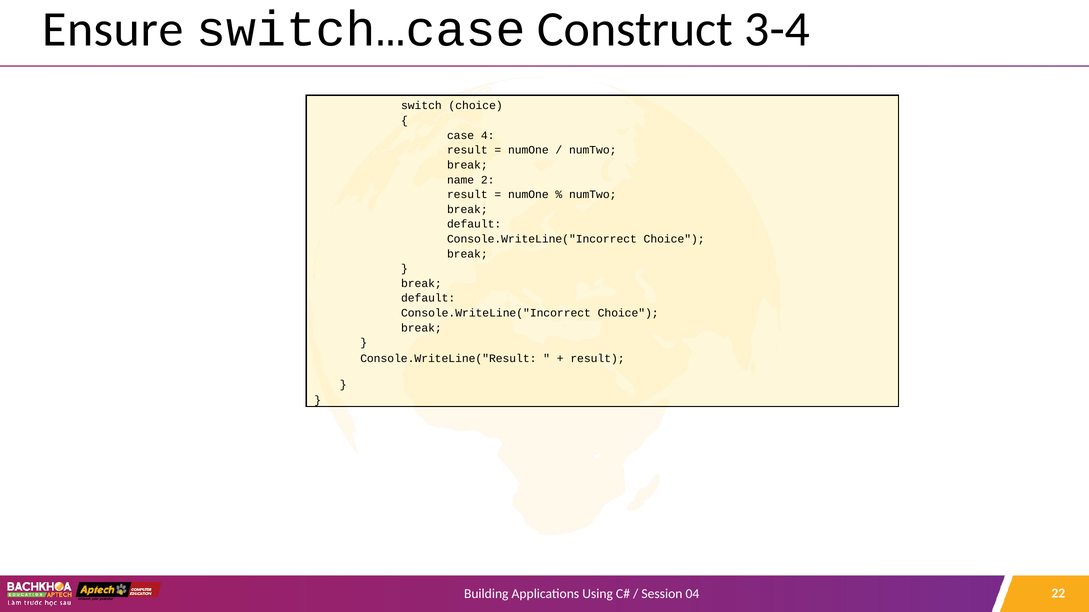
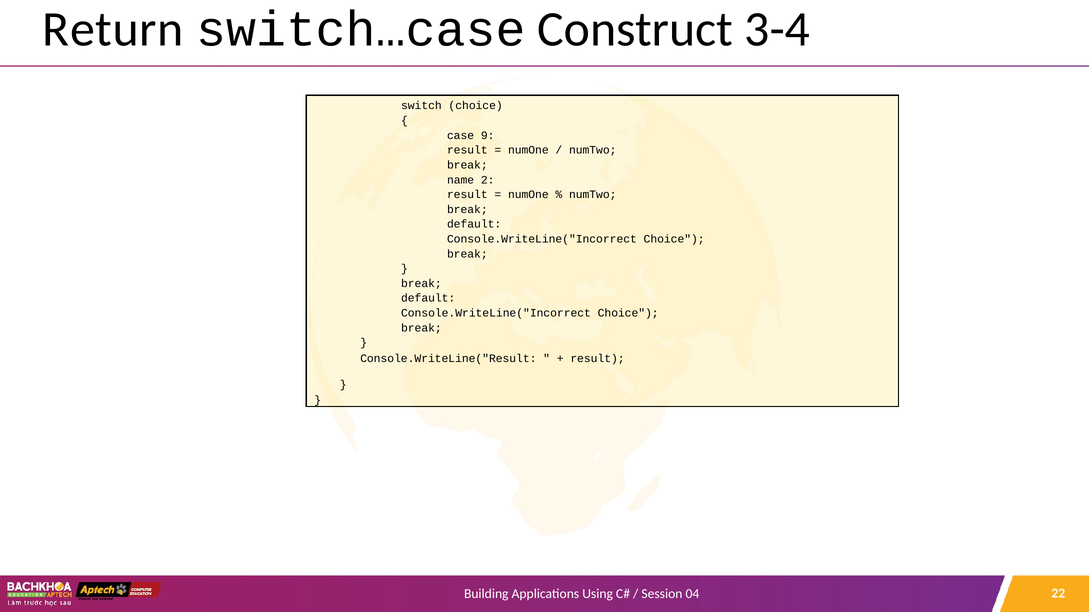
Ensure: Ensure -> Return (113, 29)
4: 4 -> 9 (488, 135)
